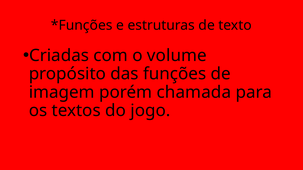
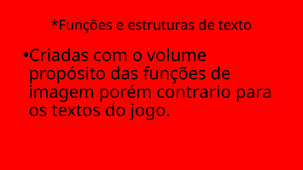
chamada: chamada -> contrario (194, 92)
